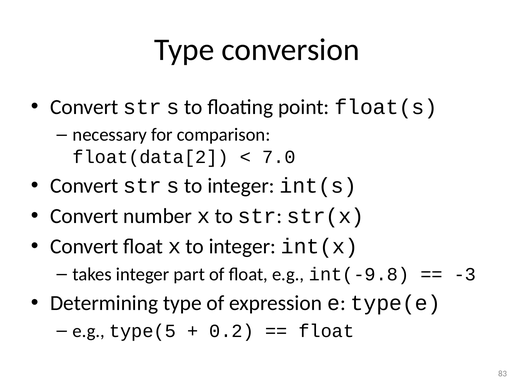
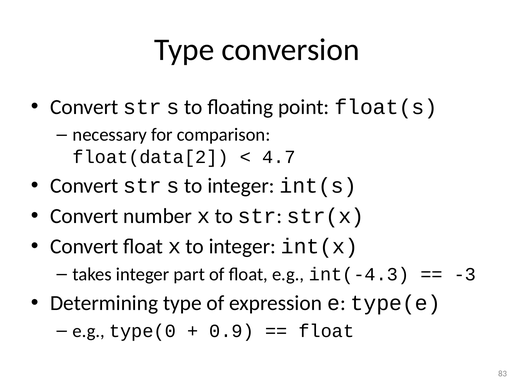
7.0: 7.0 -> 4.7 (279, 157)
int(-9.8: int(-9.8 -> int(-4.3 (359, 274)
type(5: type(5 -> type(0 (142, 331)
0.2: 0.2 -> 0.9 (232, 331)
